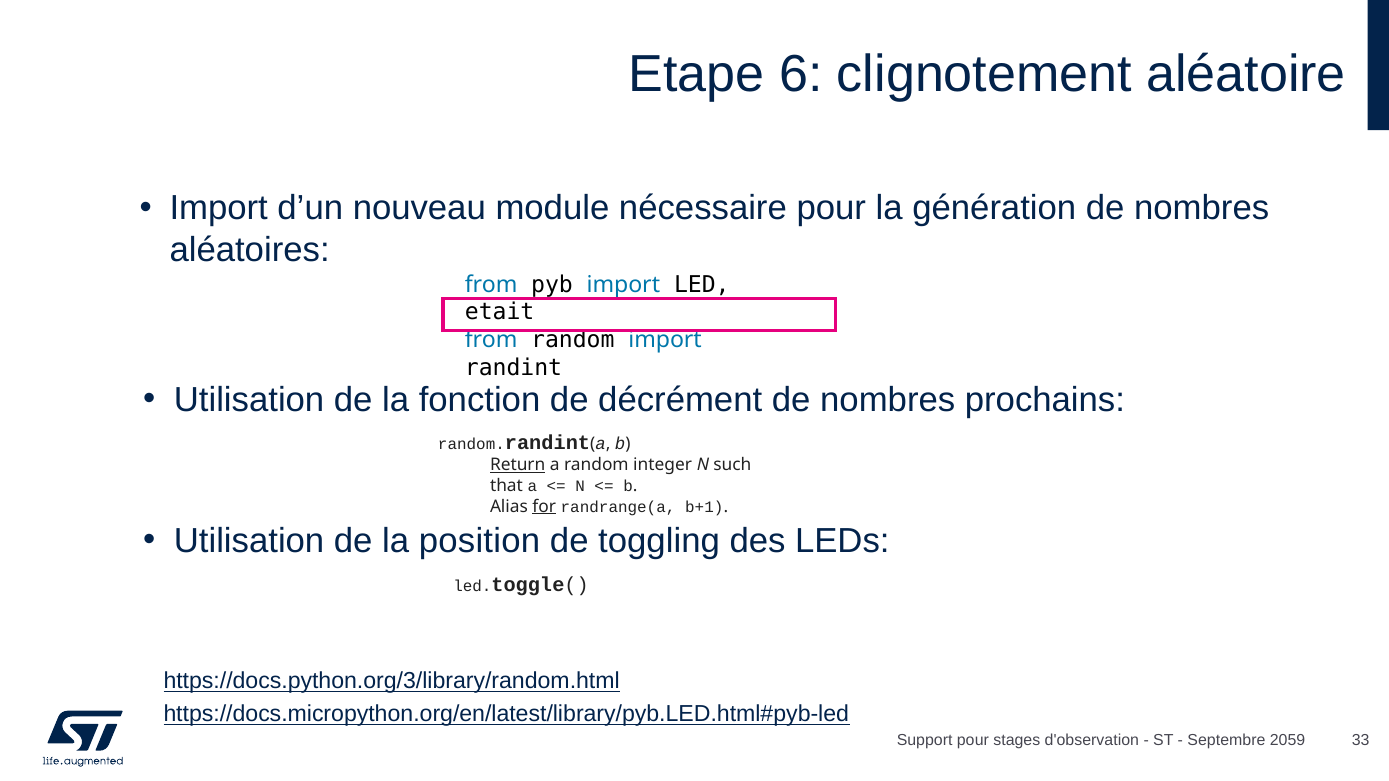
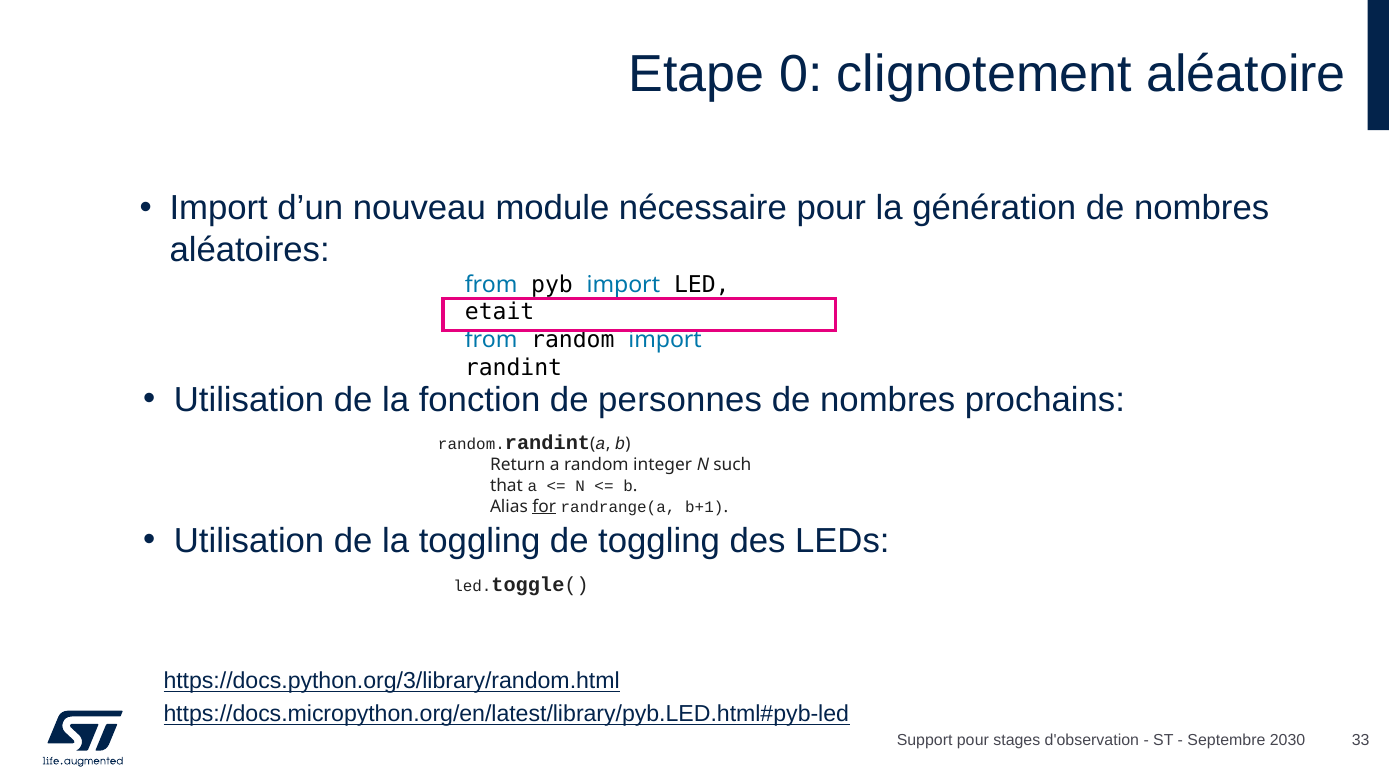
6: 6 -> 0 (801, 74)
décrément: décrément -> personnes (680, 401)
Return underline: present -> none (518, 465)
la position: position -> toggling (480, 541)
2059: 2059 -> 2030 (1288, 741)
